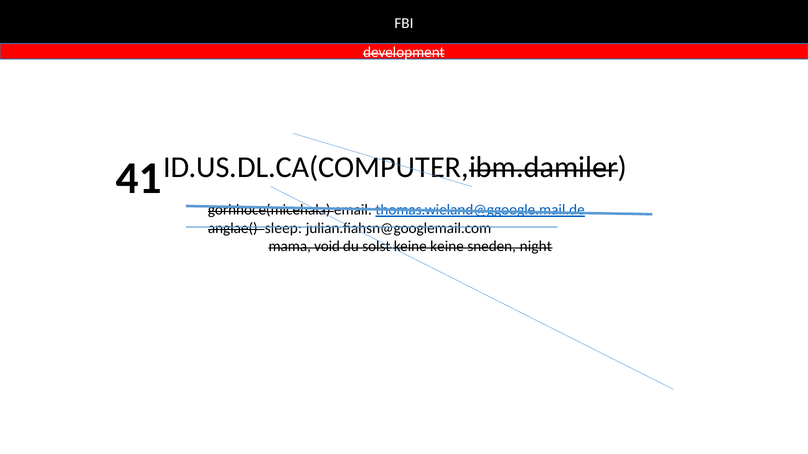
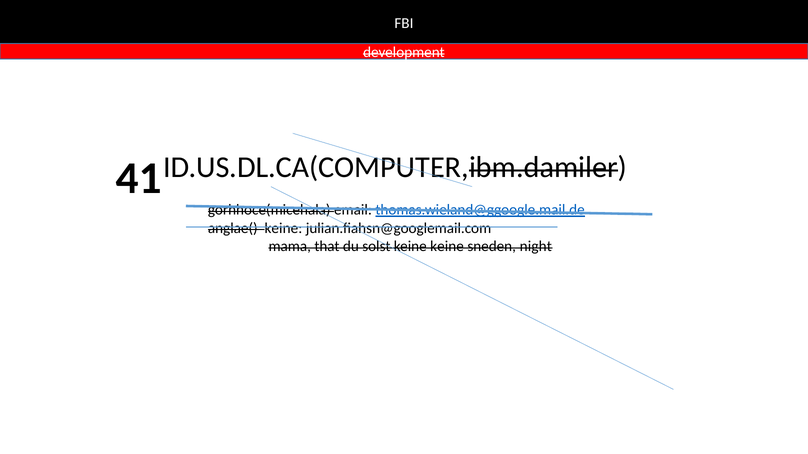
anglae( sleep: sleep -> keine (283, 228)
mama void: void -> that (327, 246)
